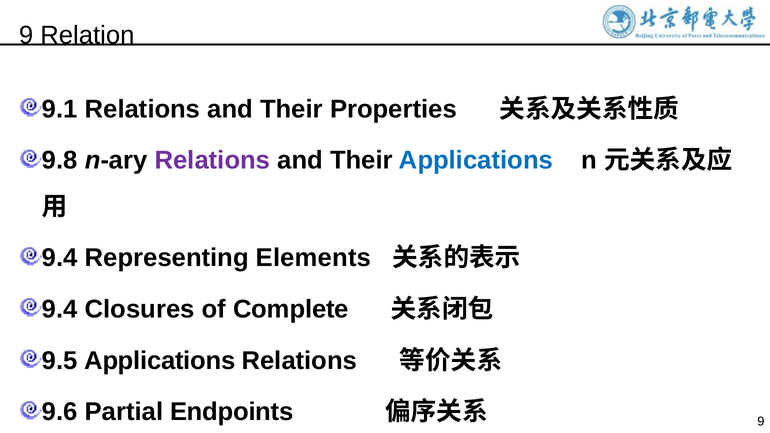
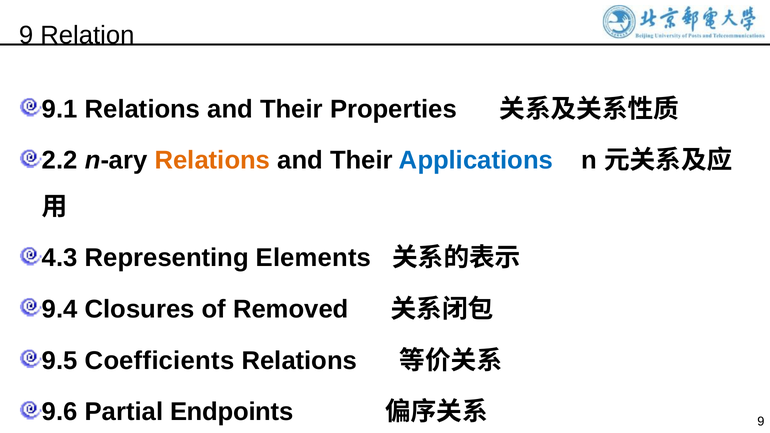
9.8: 9.8 -> 2.2 (60, 160)
Relations colour: purple -> orange (212, 160)
9.4: 9.4 -> 4.3 (60, 258)
Complete: Complete -> Removed (291, 309)
9.5 Applications: Applications -> Coefficients (160, 361)
